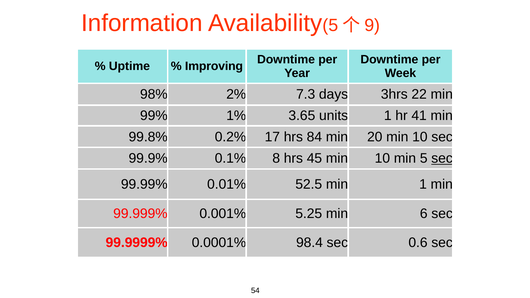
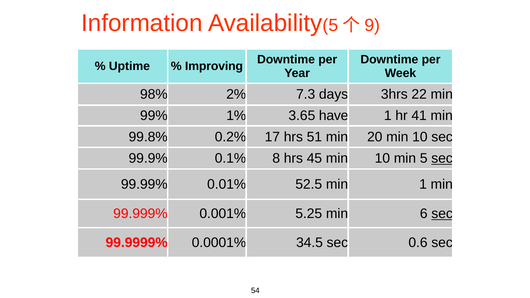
units: units -> have (334, 116)
84: 84 -> 51 (314, 137)
sec underline: none -> present (442, 214)
98.4: 98.4 -> 34.5 (309, 243)
